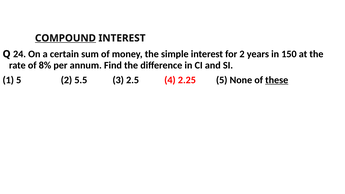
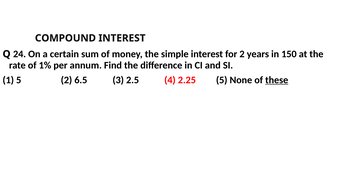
COMPOUND underline: present -> none (65, 38)
8%: 8% -> 1% (45, 65)
5.5: 5.5 -> 6.5 (81, 80)
